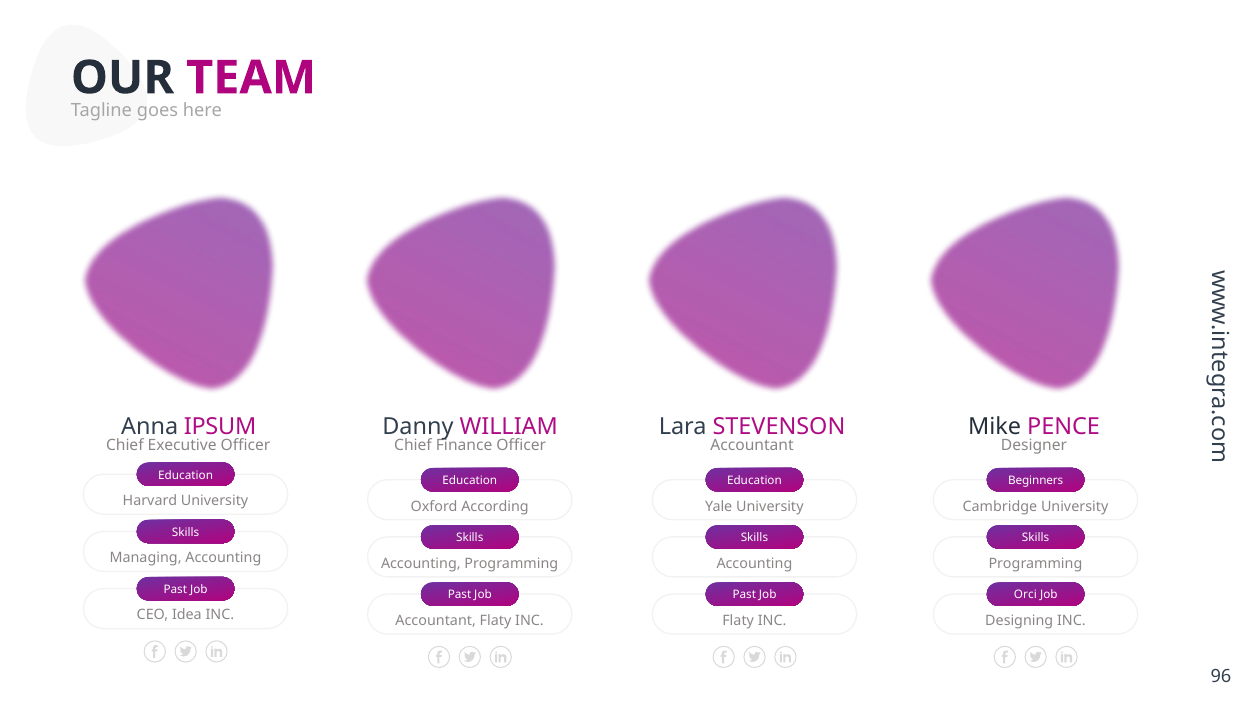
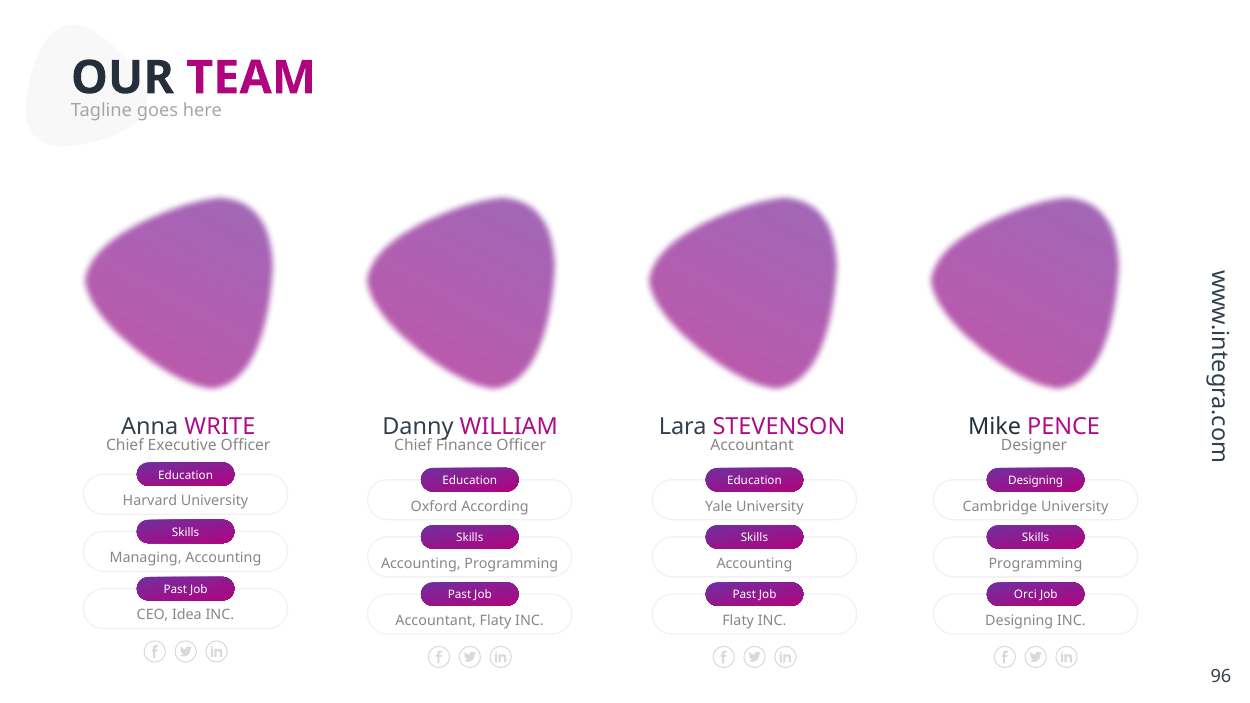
IPSUM: IPSUM -> WRITE (220, 427)
Beginners: Beginners -> Designing (1036, 481)
